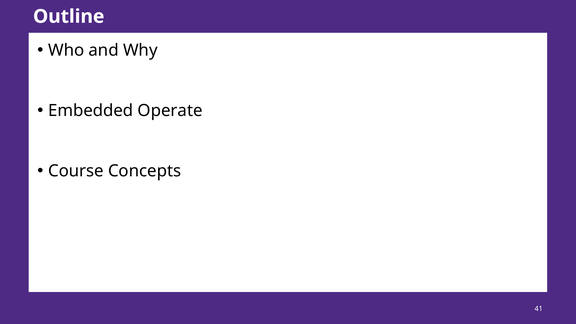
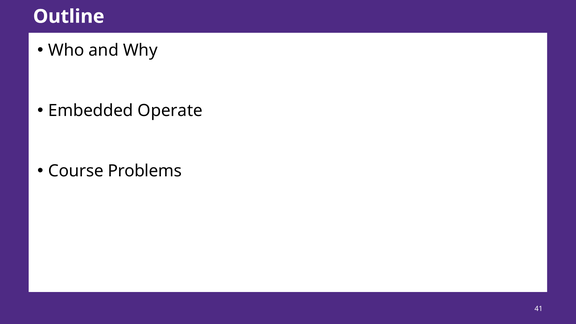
Concepts: Concepts -> Problems (145, 171)
